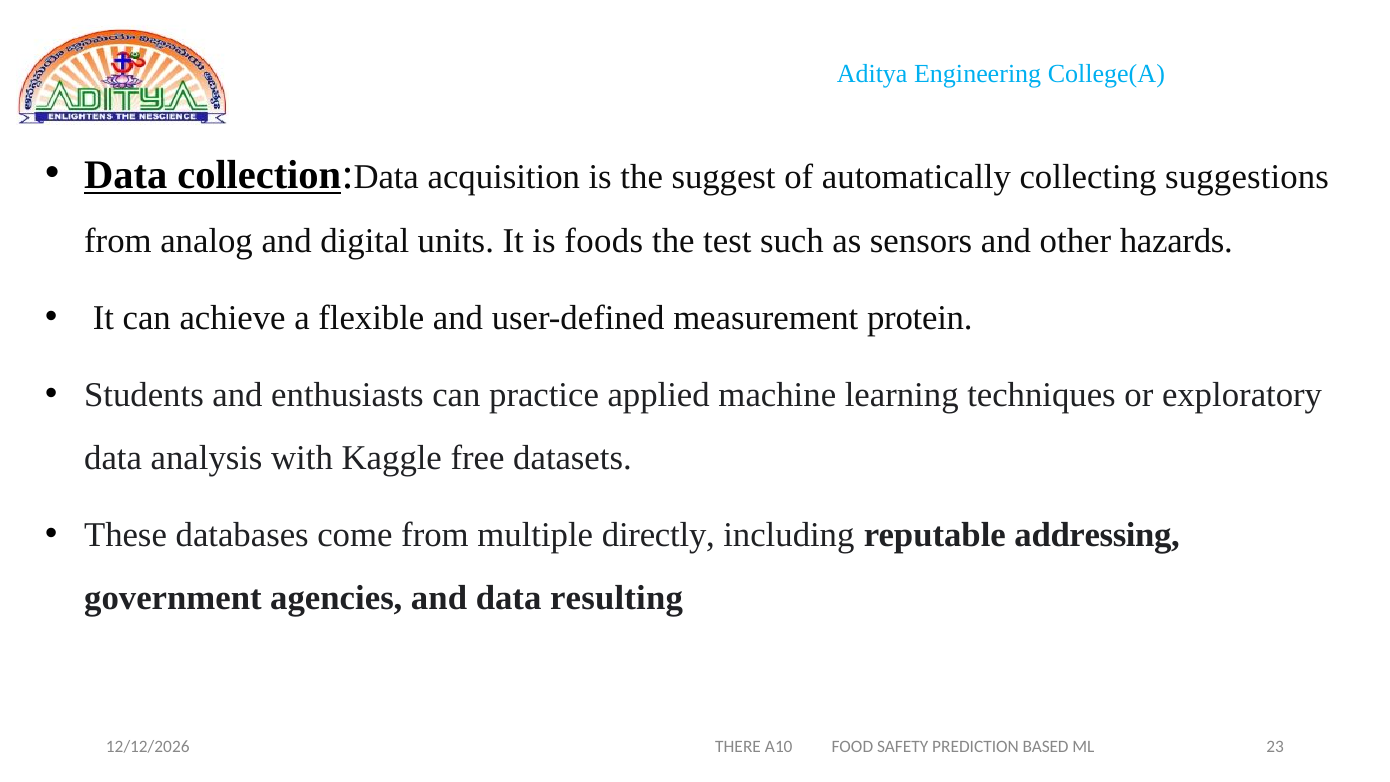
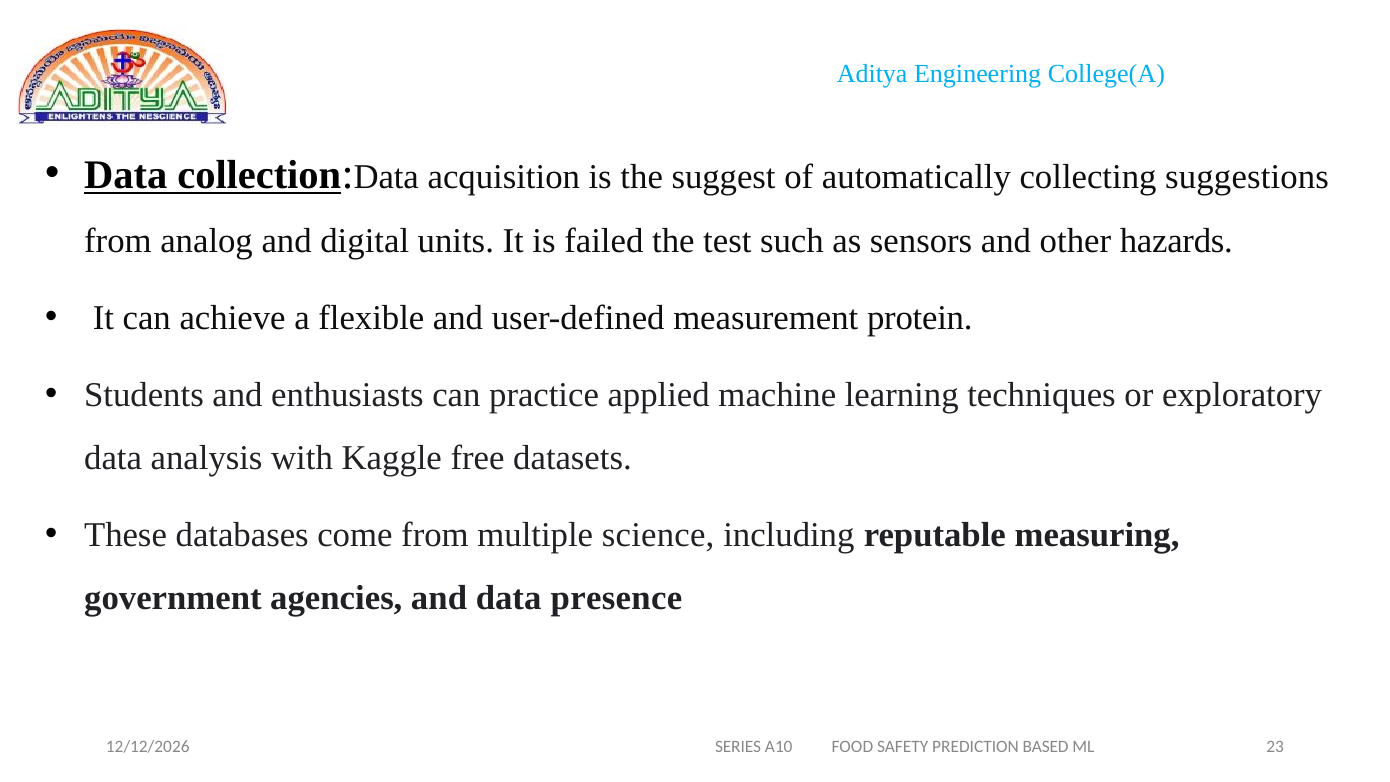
foods: foods -> failed (604, 241)
directly: directly -> science (658, 535)
addressing: addressing -> measuring (1097, 535)
resulting: resulting -> presence (616, 597)
THERE: THERE -> SERIES (738, 747)
